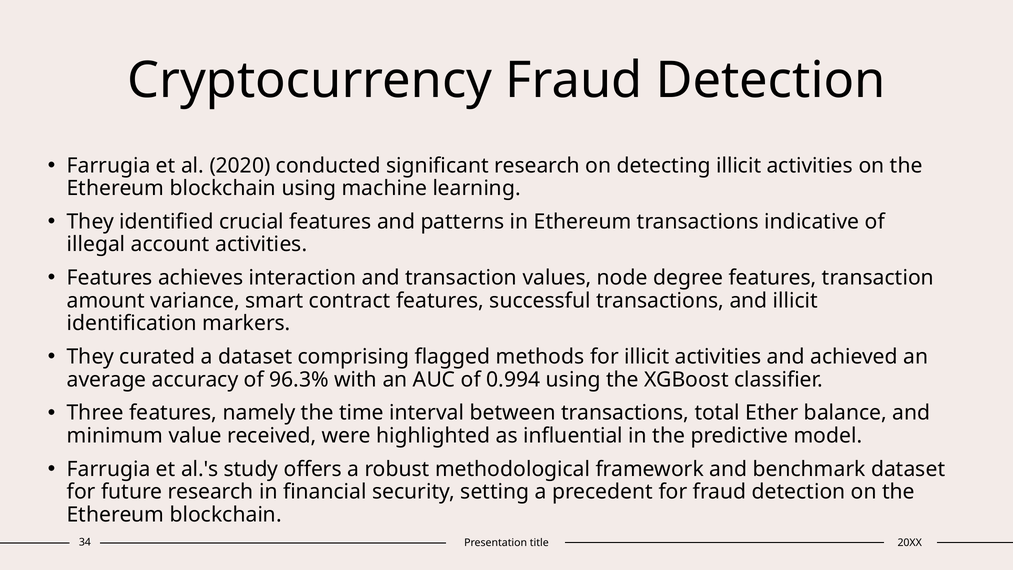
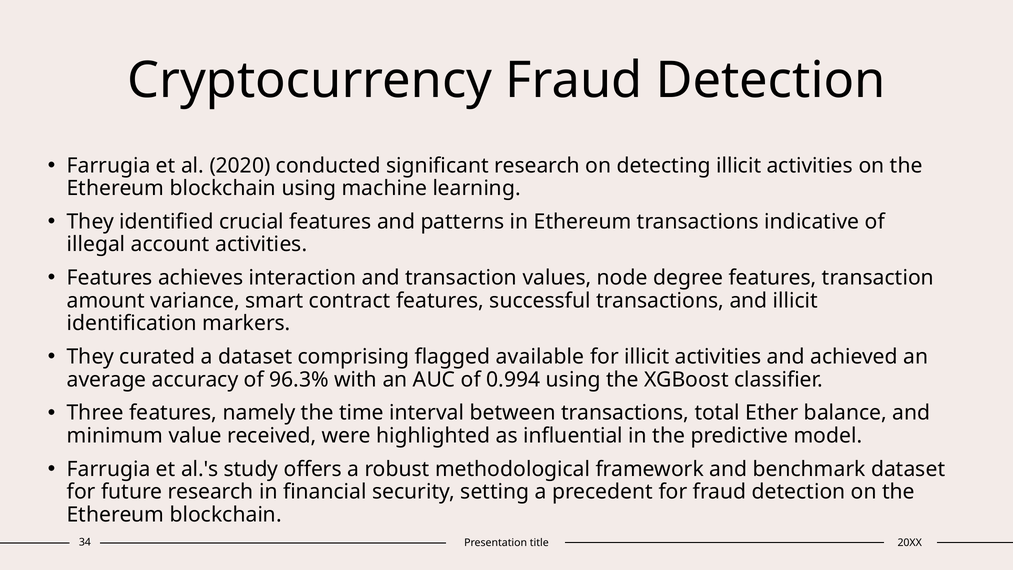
methods: methods -> available (540, 357)
